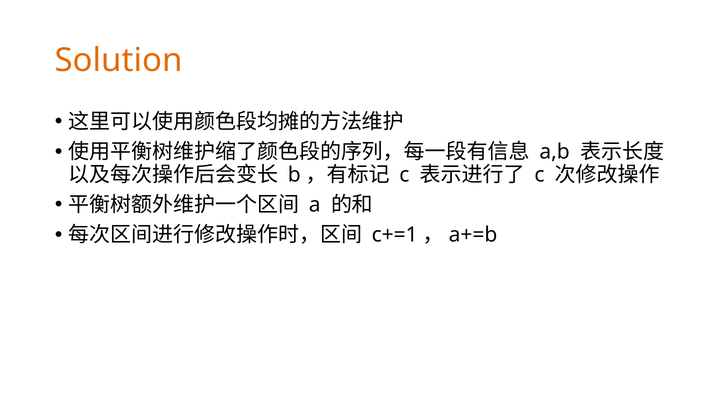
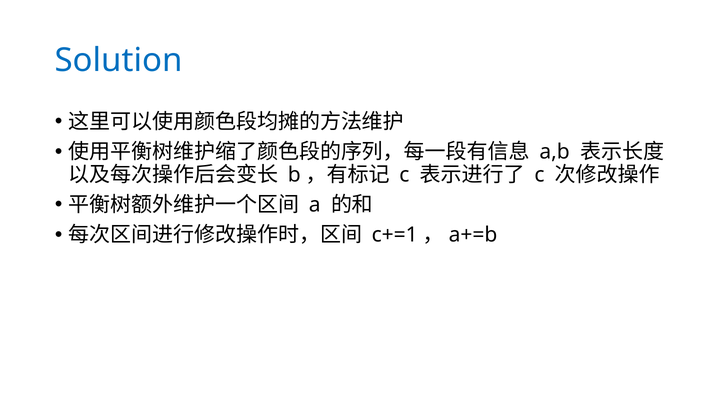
Solution colour: orange -> blue (119, 60)
